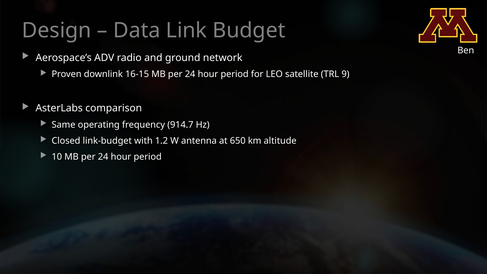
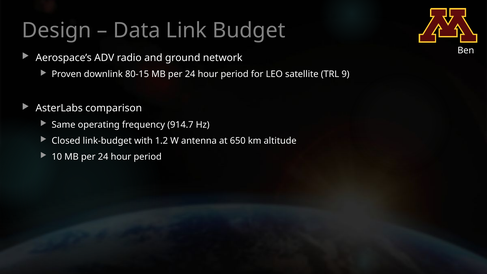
16-15: 16-15 -> 80-15 (137, 74)
